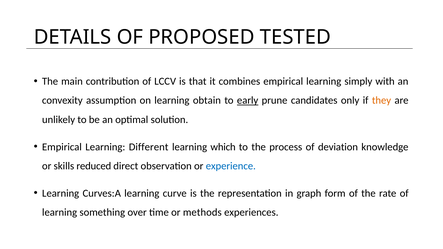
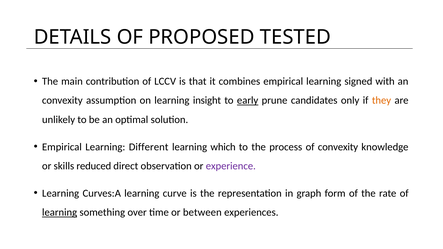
simply: simply -> signed (358, 81)
obtain: obtain -> insight (207, 101)
of deviation: deviation -> convexity (338, 147)
experience colour: blue -> purple (231, 166)
learning underline: none -> present (60, 213)
methods: methods -> between (202, 213)
